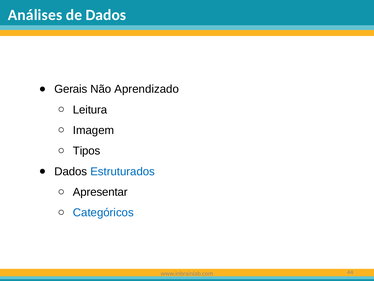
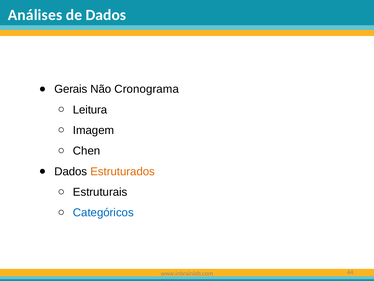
Aprendizado: Aprendizado -> Cronograma (147, 89)
Tipos: Tipos -> Chen (87, 151)
Estruturados colour: blue -> orange (123, 171)
Apresentar: Apresentar -> Estruturais (100, 192)
